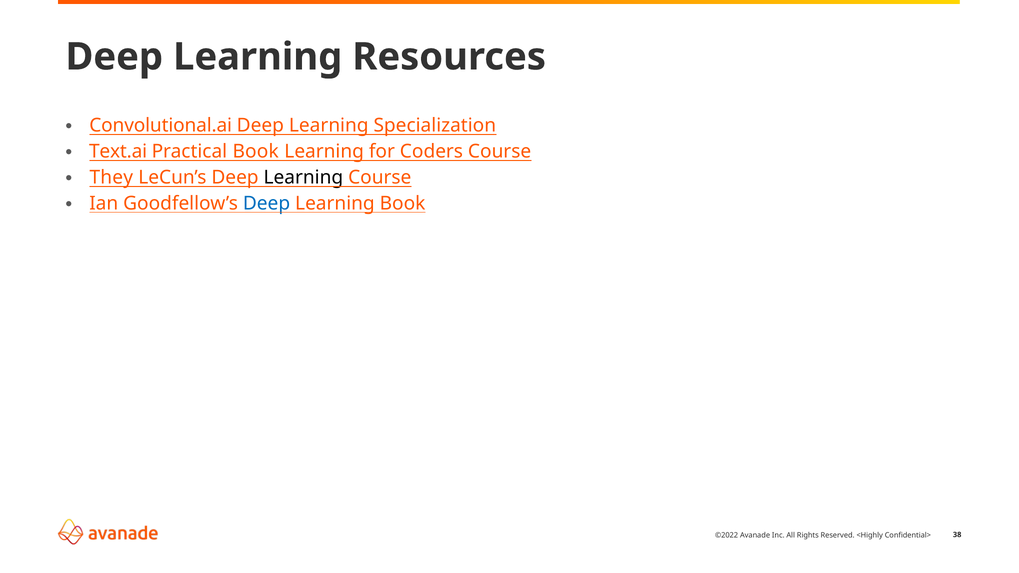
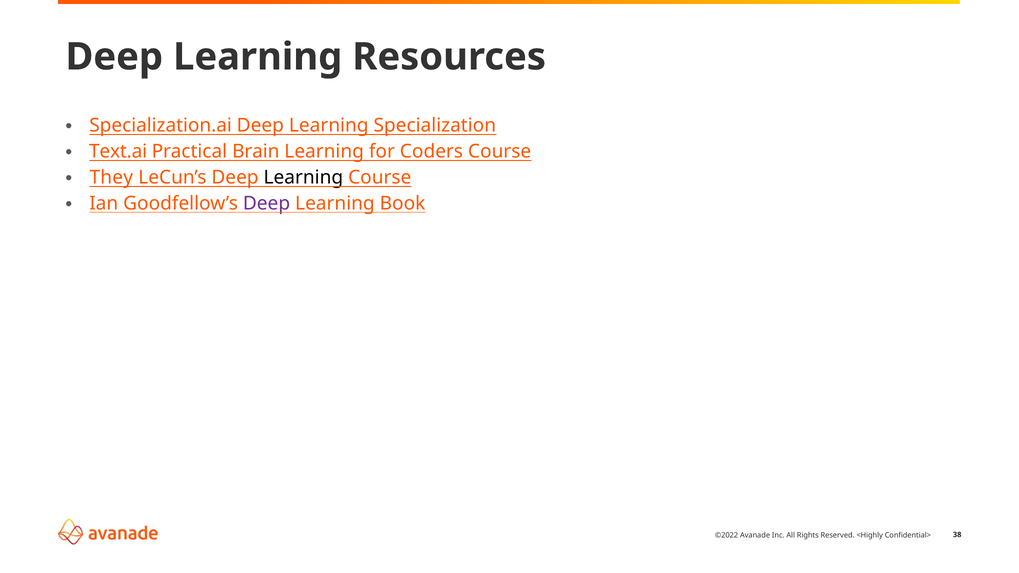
Convolutional.ai: Convolutional.ai -> Specialization.ai (161, 126)
Practical Book: Book -> Brain (256, 152)
Deep colour: blue -> purple (267, 204)
